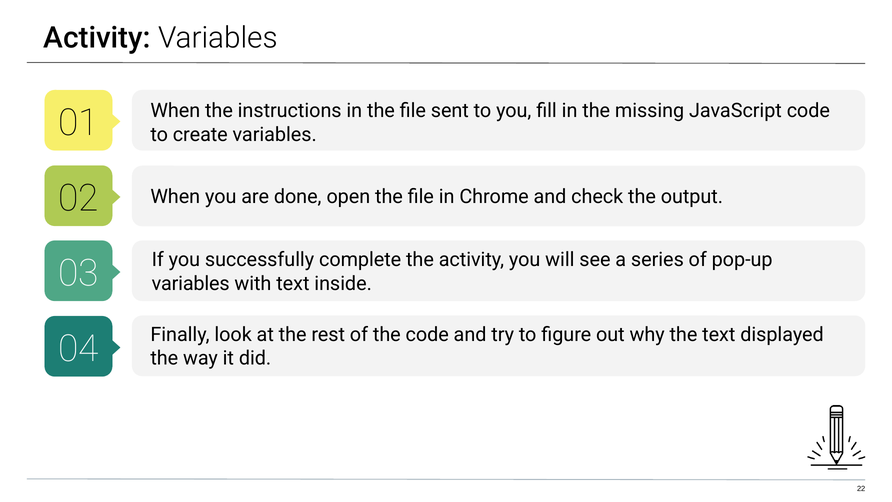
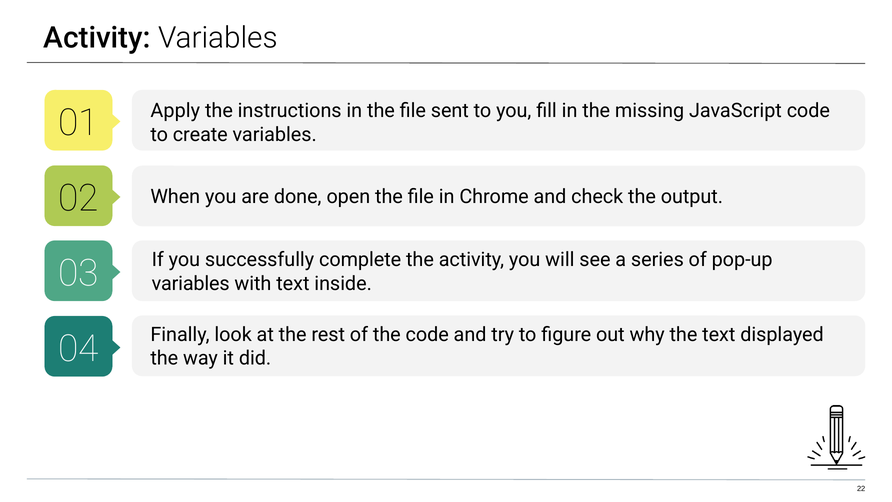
When: When -> Apply (175, 111)
